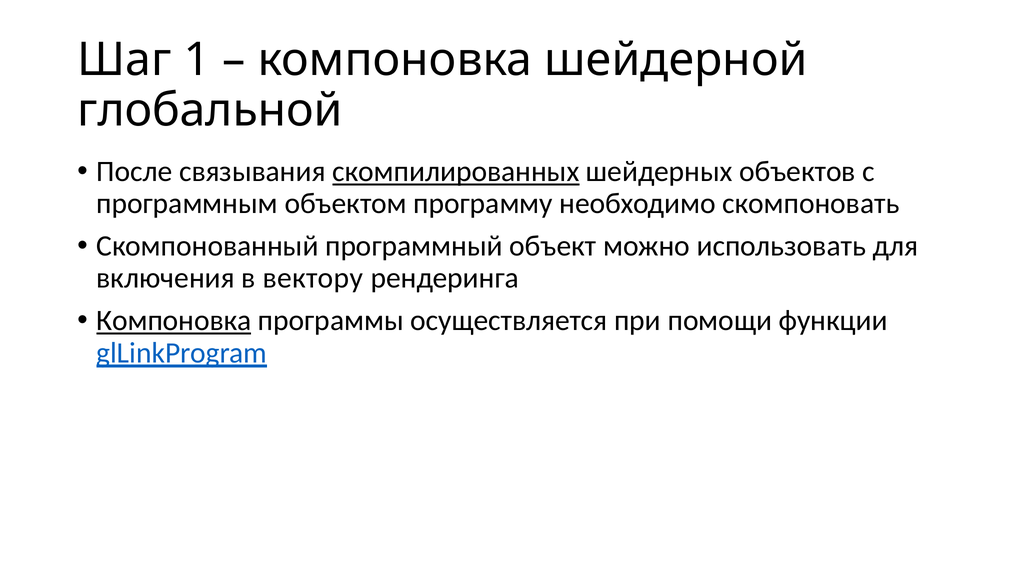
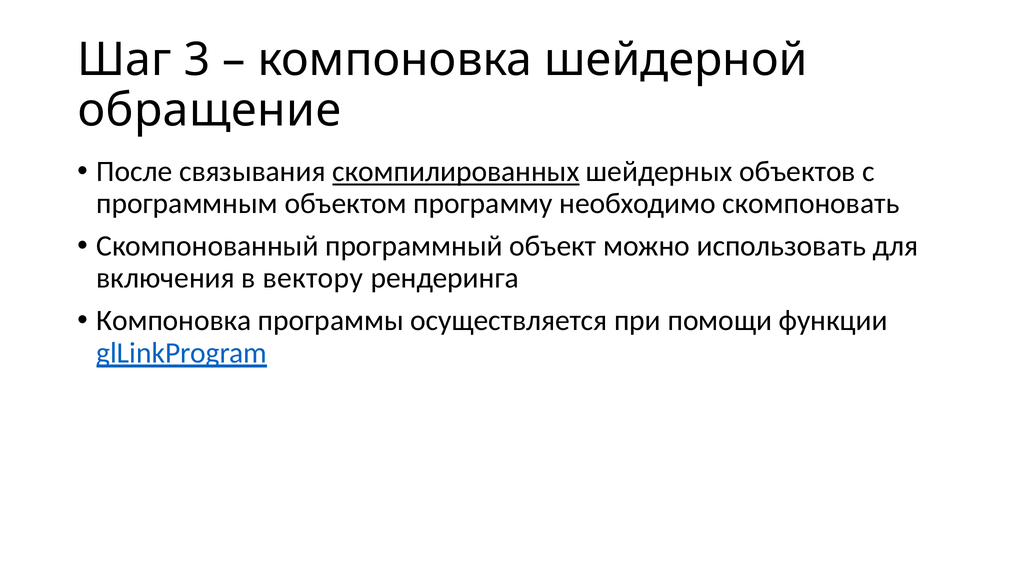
1: 1 -> 3 (197, 60)
глобальной: глобальной -> обращение (210, 110)
Компоновка underline: present -> none (174, 320)
